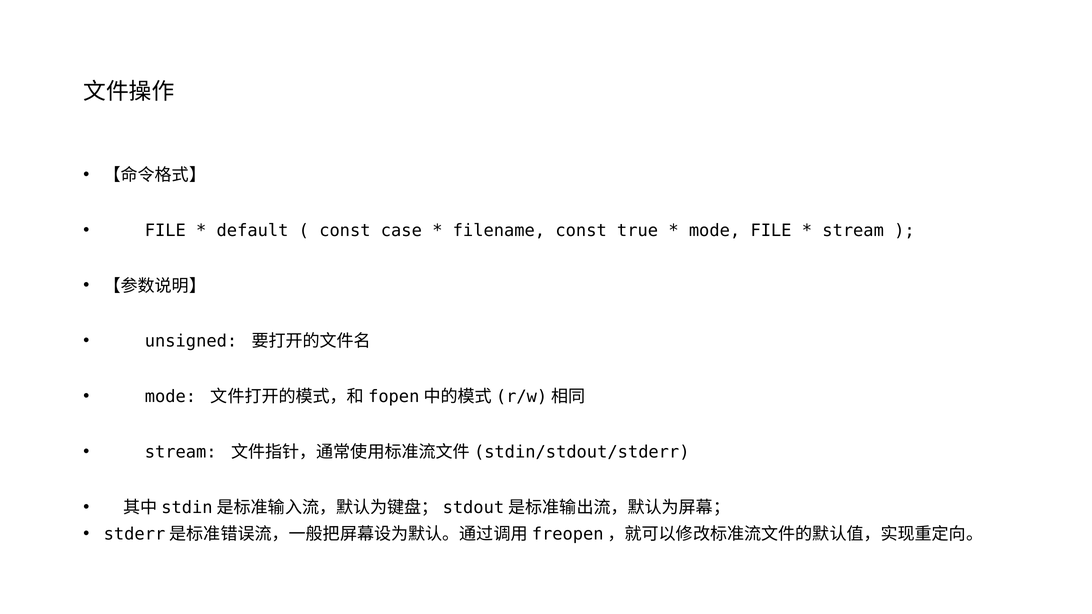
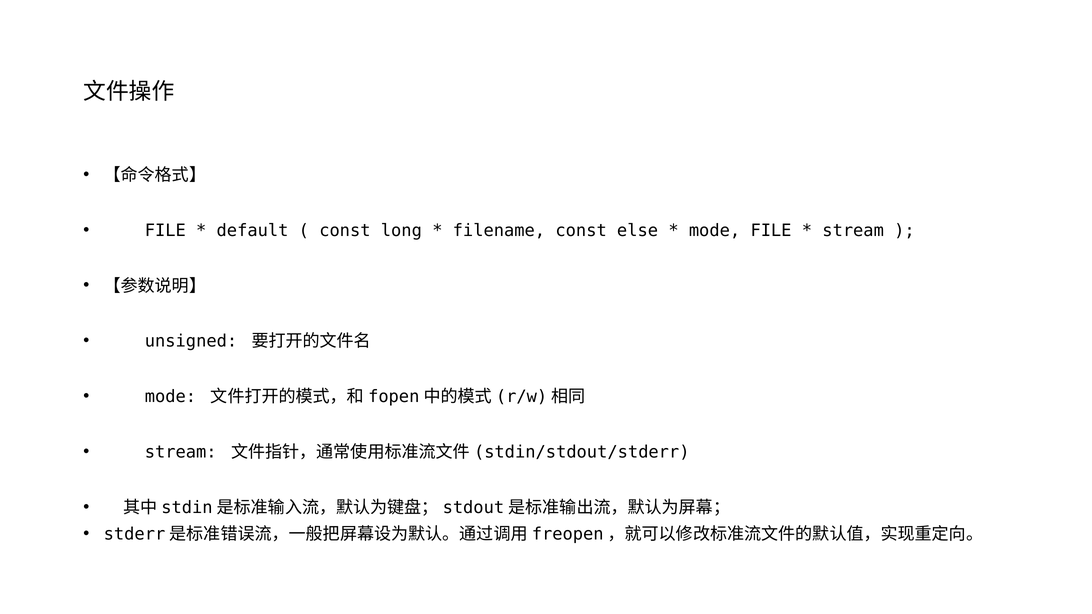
case: case -> long (401, 231)
true: true -> else (638, 231)
